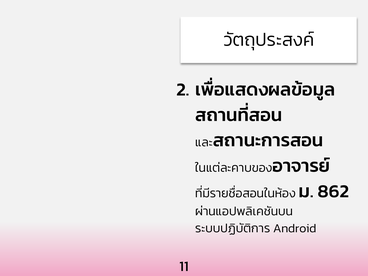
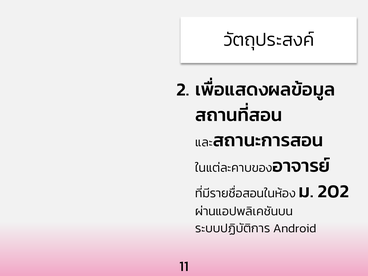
862: 862 -> 202 (333, 191)
